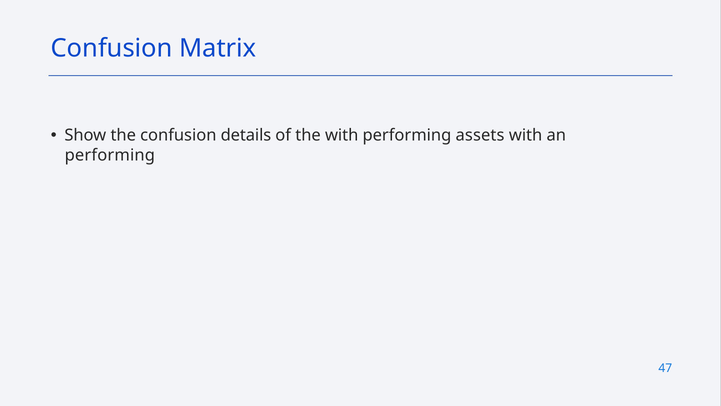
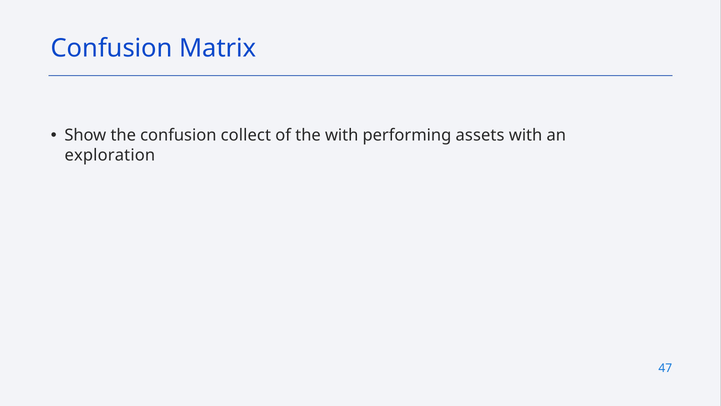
details: details -> collect (246, 135)
performing: performing -> exploration (110, 155)
